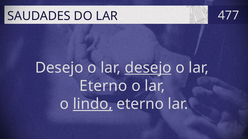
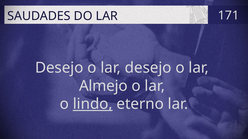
477: 477 -> 171 (228, 16)
desejo underline: present -> none (148, 68)
Eterno: Eterno -> Almejo (103, 86)
